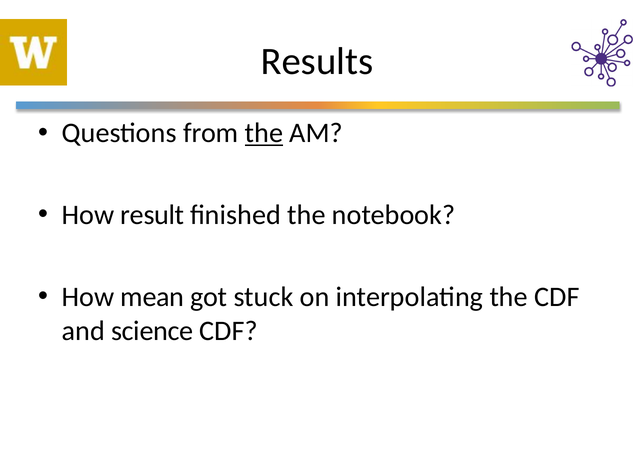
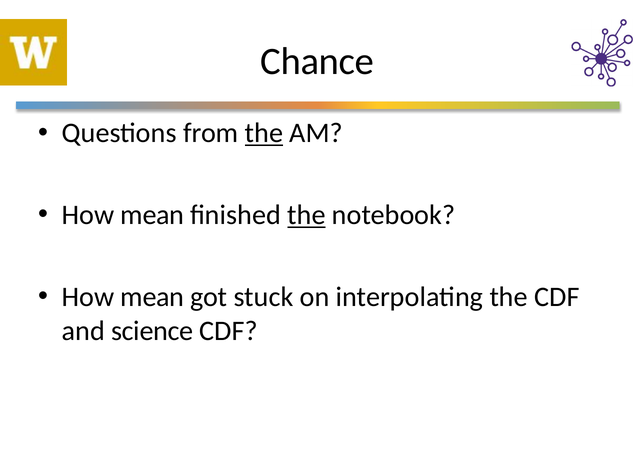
Results: Results -> Chance (317, 61)
result: result -> mean (152, 215)
the underline: none -> present (306, 215)
